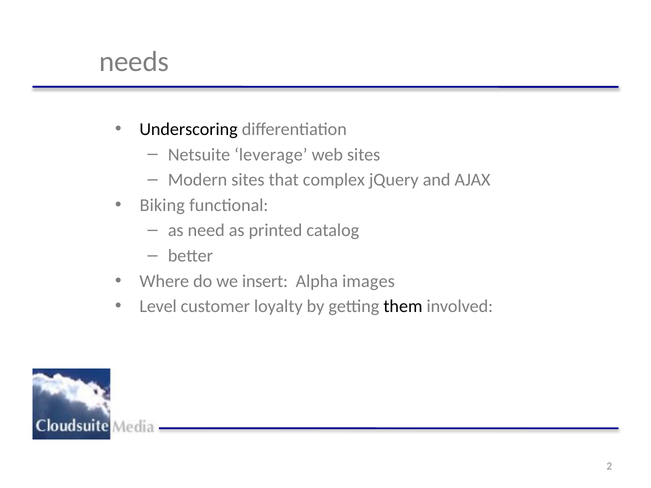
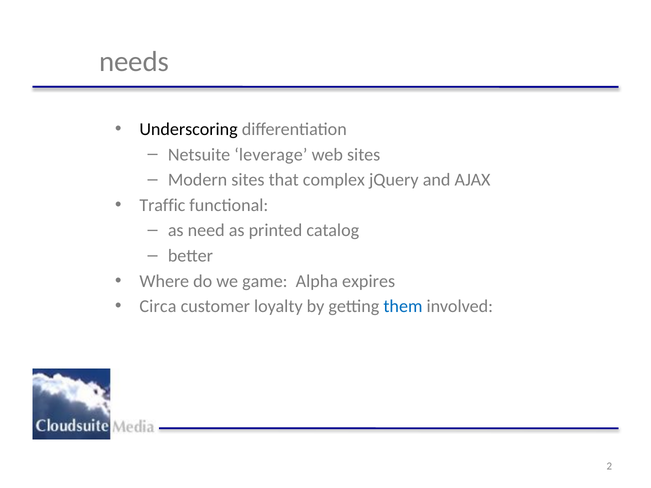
Biking: Biking -> Traffic (162, 205)
insert: insert -> game (265, 281)
images: images -> expires (369, 281)
Level: Level -> Circa (158, 307)
them colour: black -> blue (403, 307)
